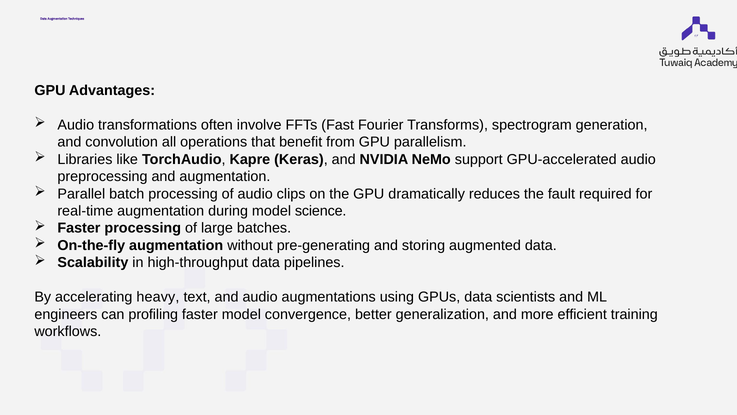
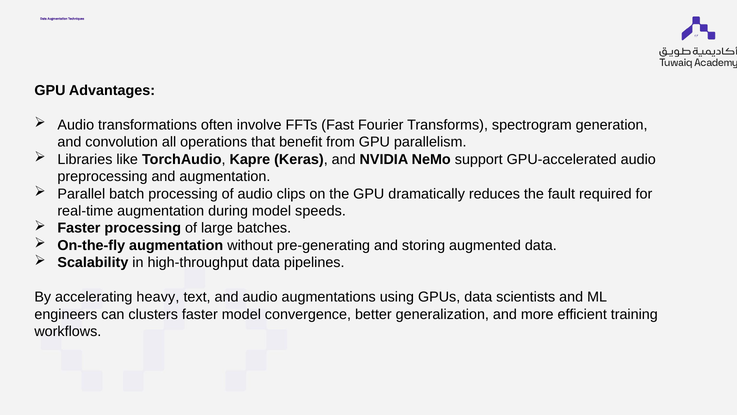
science: science -> speeds (321, 211)
profiling: profiling -> clusters (153, 314)
